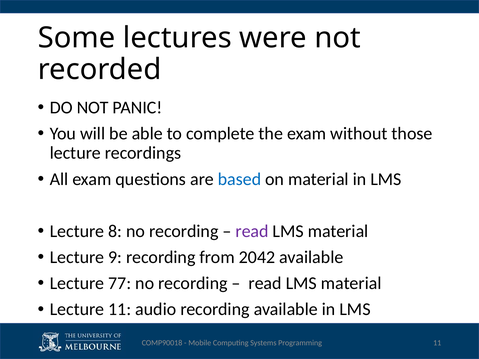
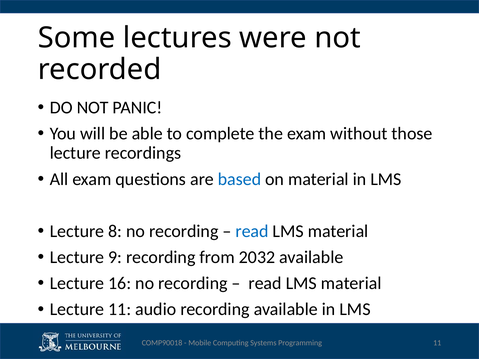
read colour: purple -> blue (252, 231)
2042: 2042 -> 2032 (257, 257)
77: 77 -> 16 (120, 284)
